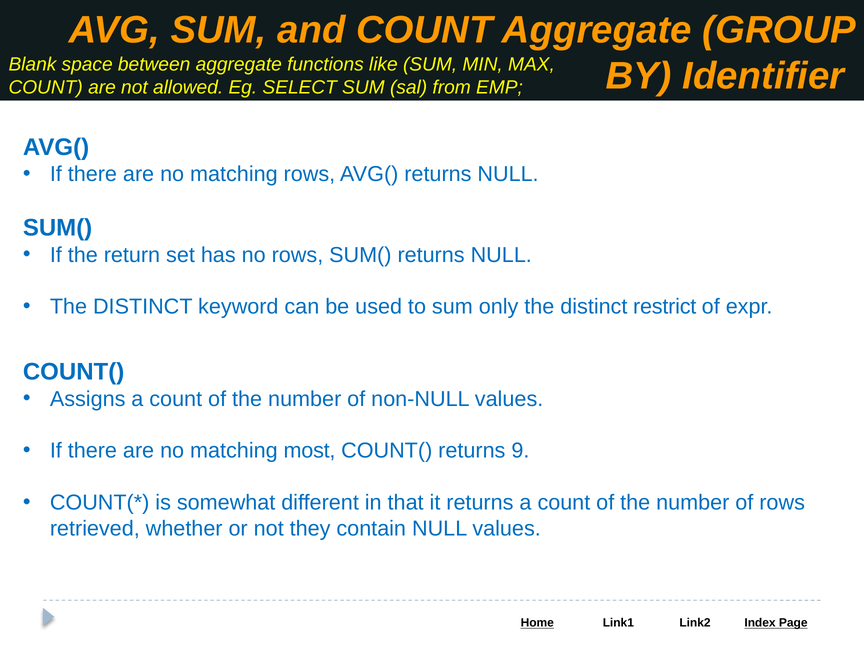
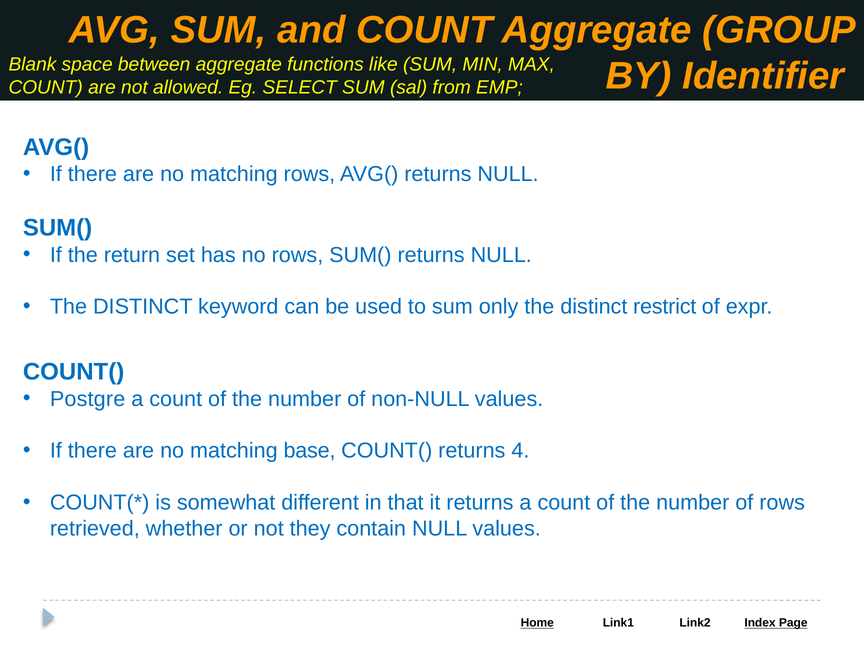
Assigns: Assigns -> Postgre (88, 399)
most: most -> base (310, 451)
9: 9 -> 4 (520, 451)
